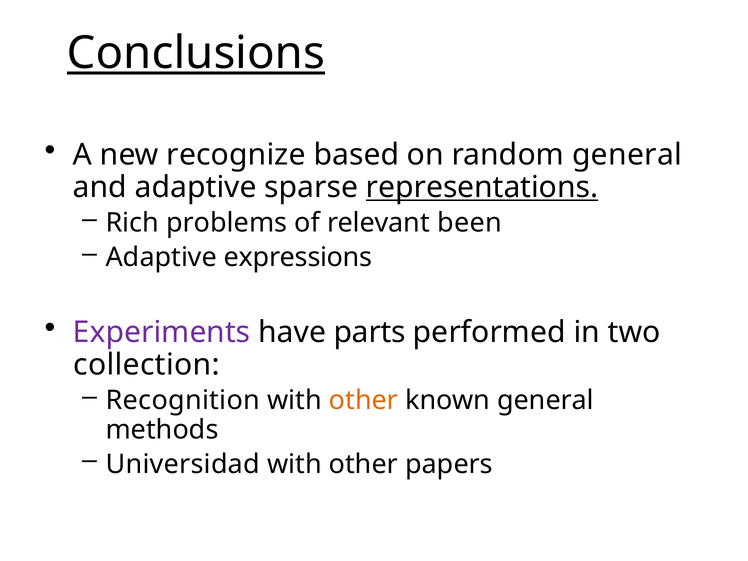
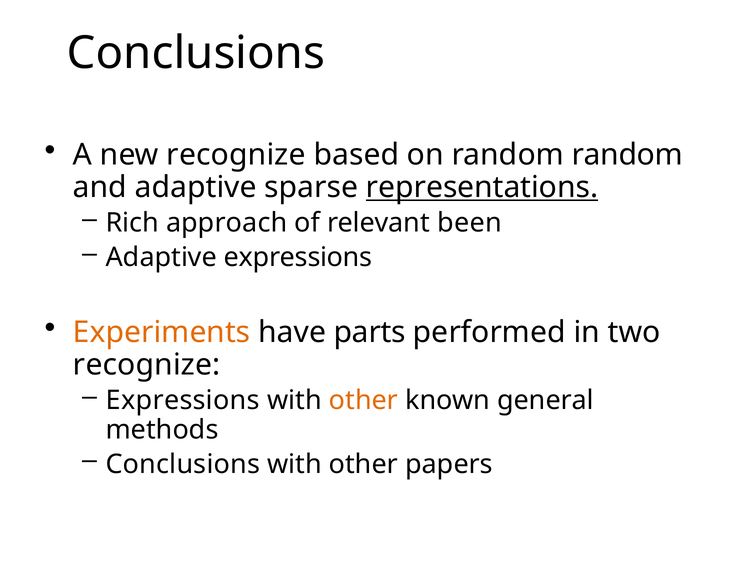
Conclusions underline: present -> none (196, 53)
random general: general -> random (627, 155)
problems: problems -> approach (227, 223)
Experiments colour: purple -> orange (162, 332)
collection: collection -> recognize (147, 365)
Recognition: Recognition -> Expressions (183, 401)
Universidad: Universidad -> Conclusions (183, 464)
